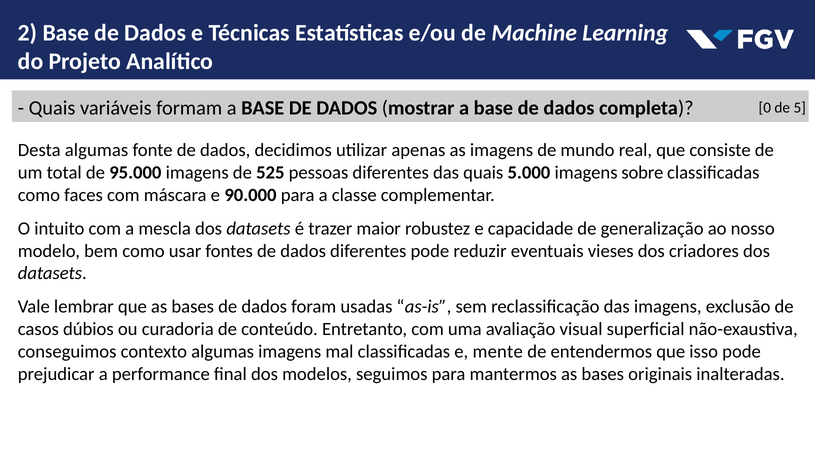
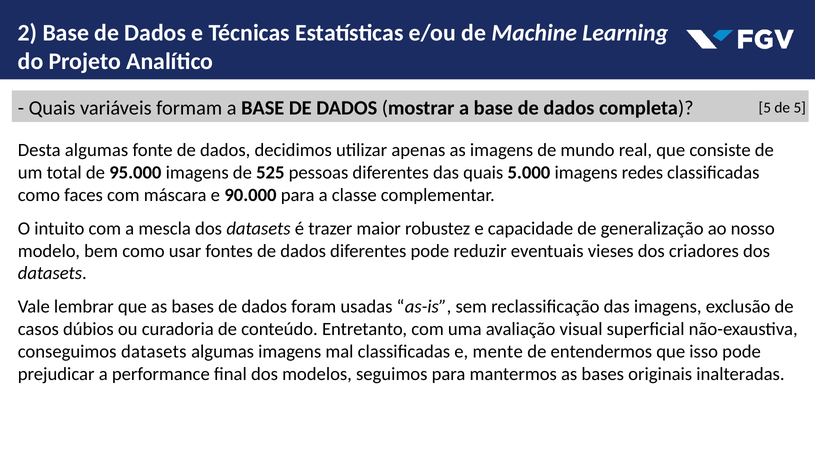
0: 0 -> 5 (765, 108)
sobre: sobre -> redes (642, 173)
conseguimos contexto: contexto -> datasets (154, 352)
